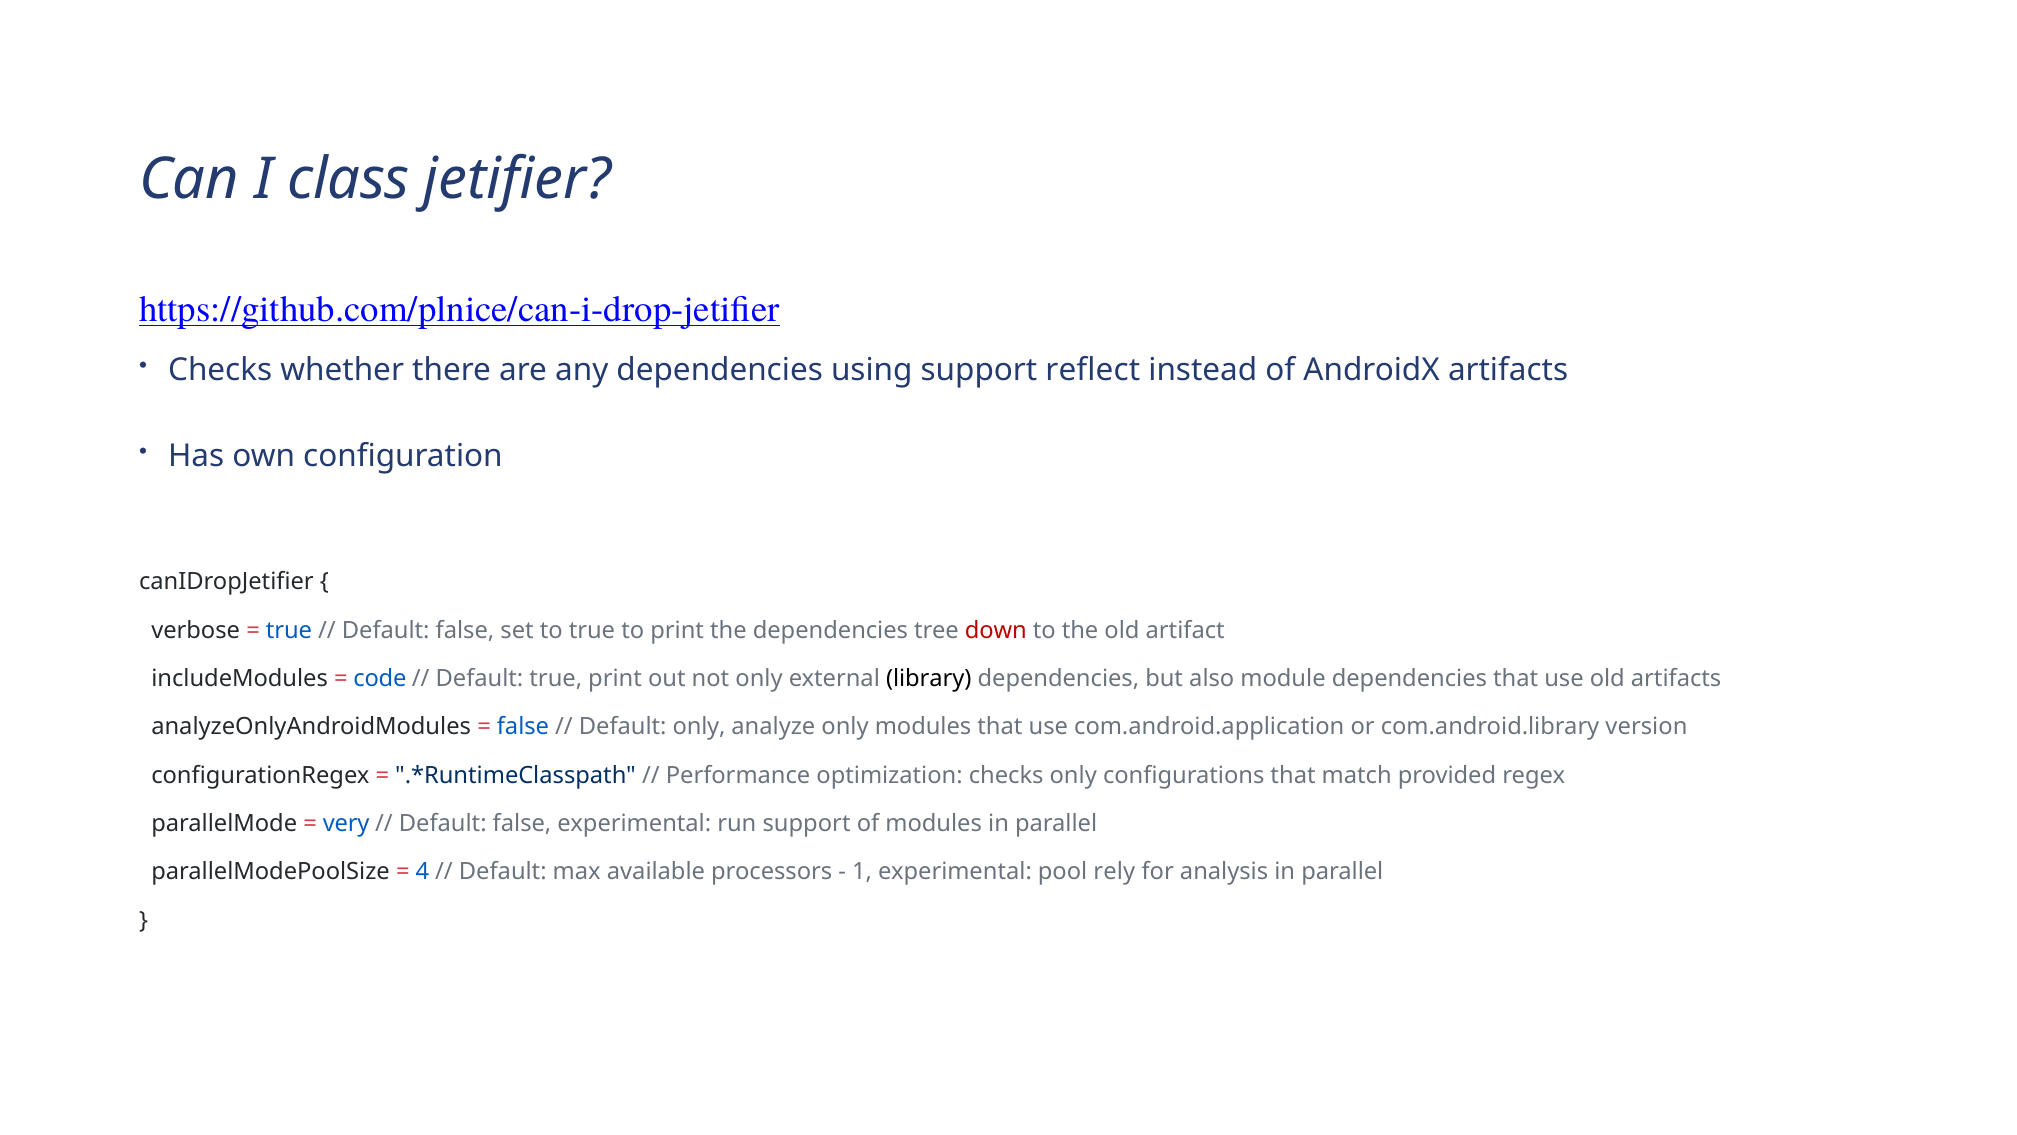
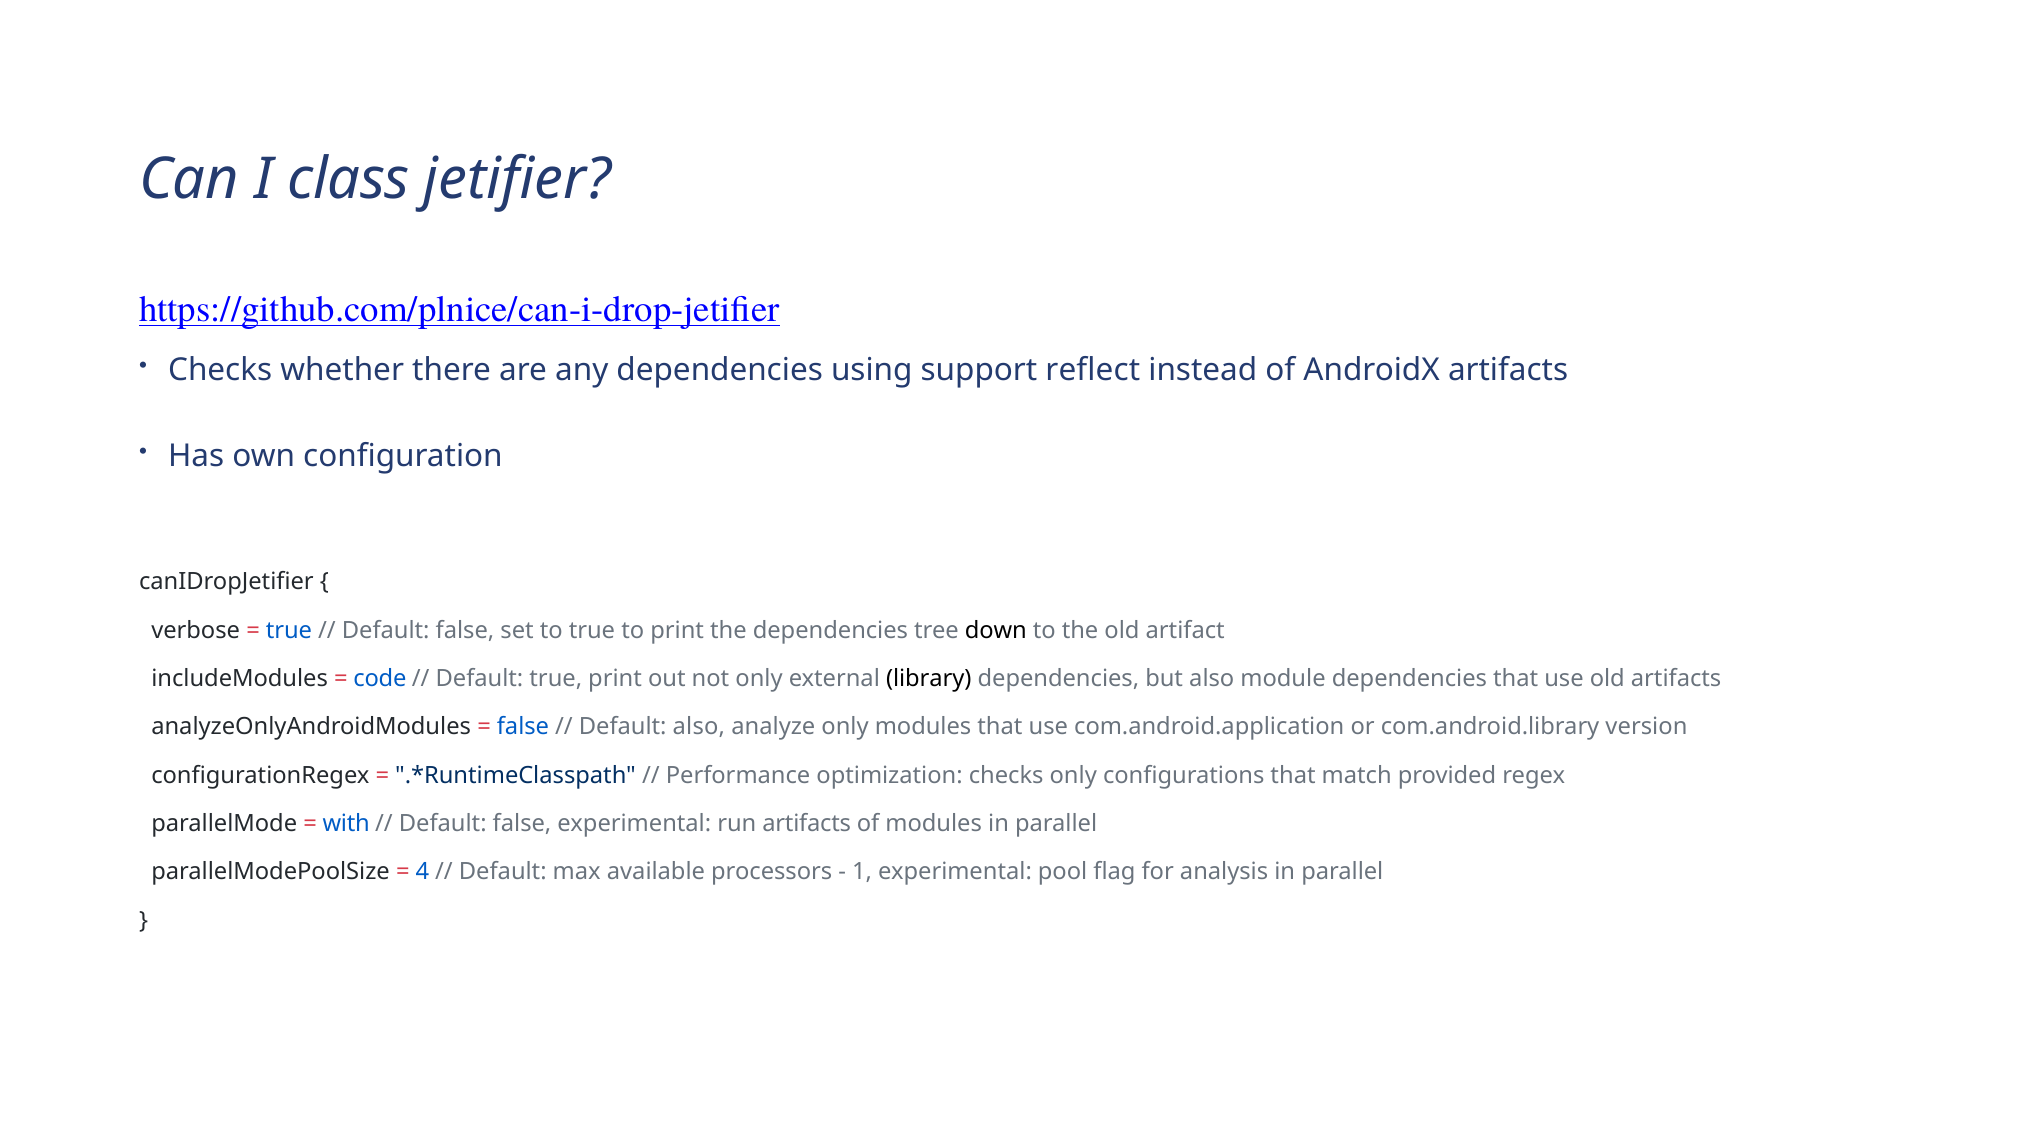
down colour: red -> black (996, 630)
Default only: only -> also (699, 727)
very: very -> with (346, 823)
run support: support -> artifacts (807, 823)
rely: rely -> flag (1114, 872)
